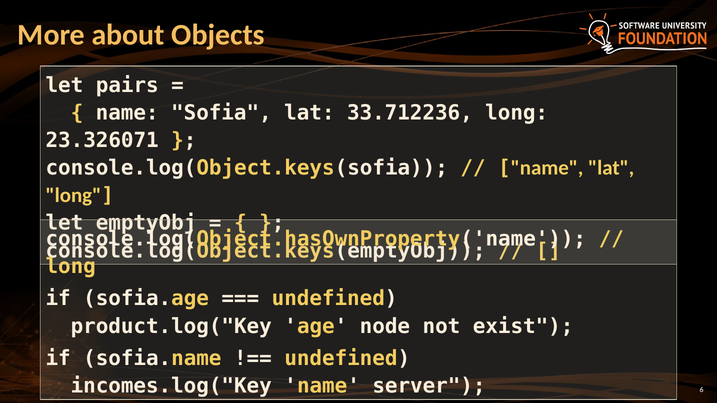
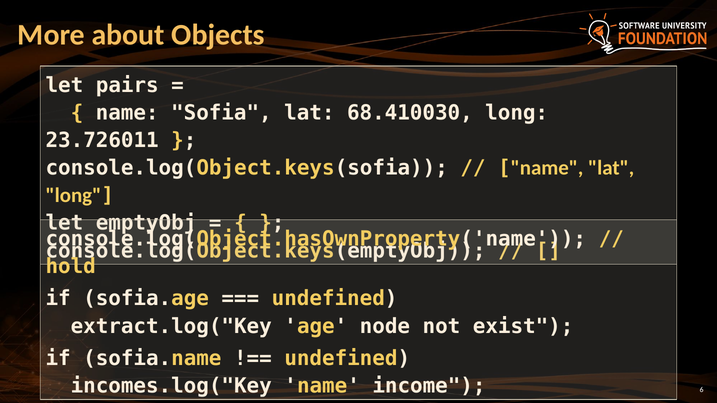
33.712236: 33.712236 -> 68.410030 (410, 113)
23.326071: 23.326071 -> 23.726011 (102, 140)
long: long -> hold (71, 267)
product.log("Key: product.log("Key -> extract.log("Key (171, 326)
server: server -> income (429, 386)
